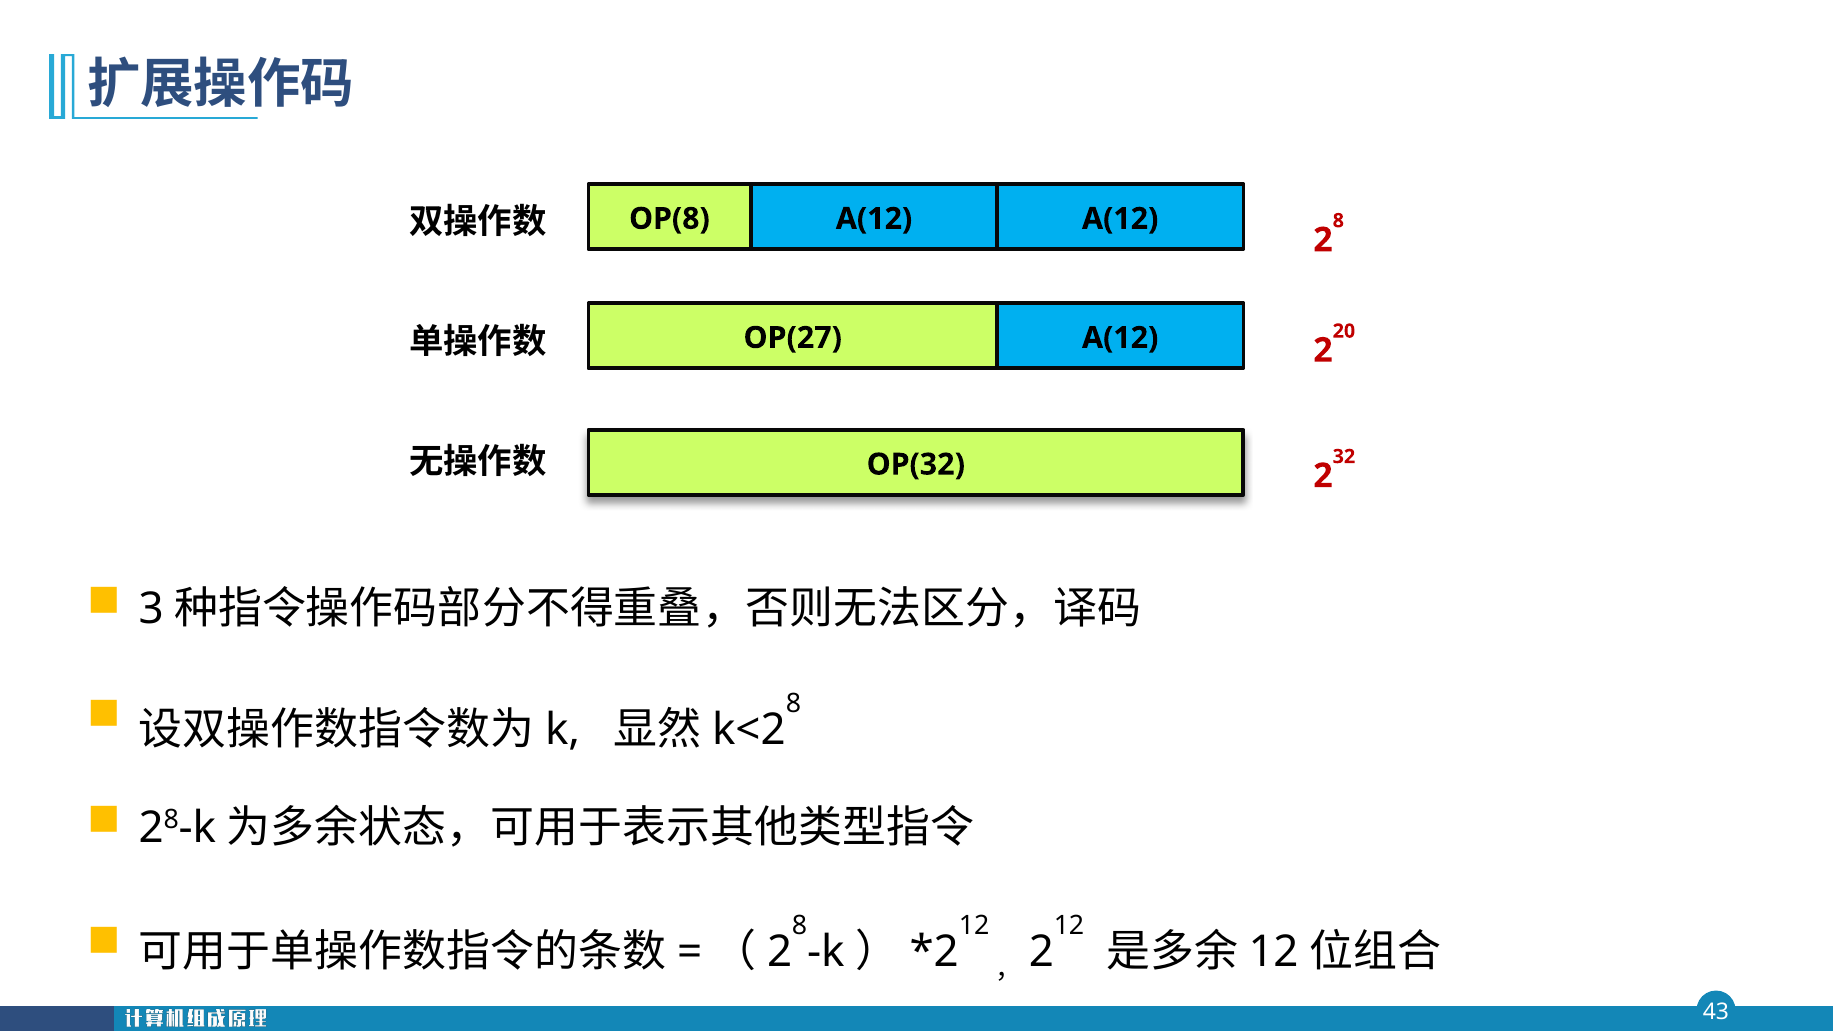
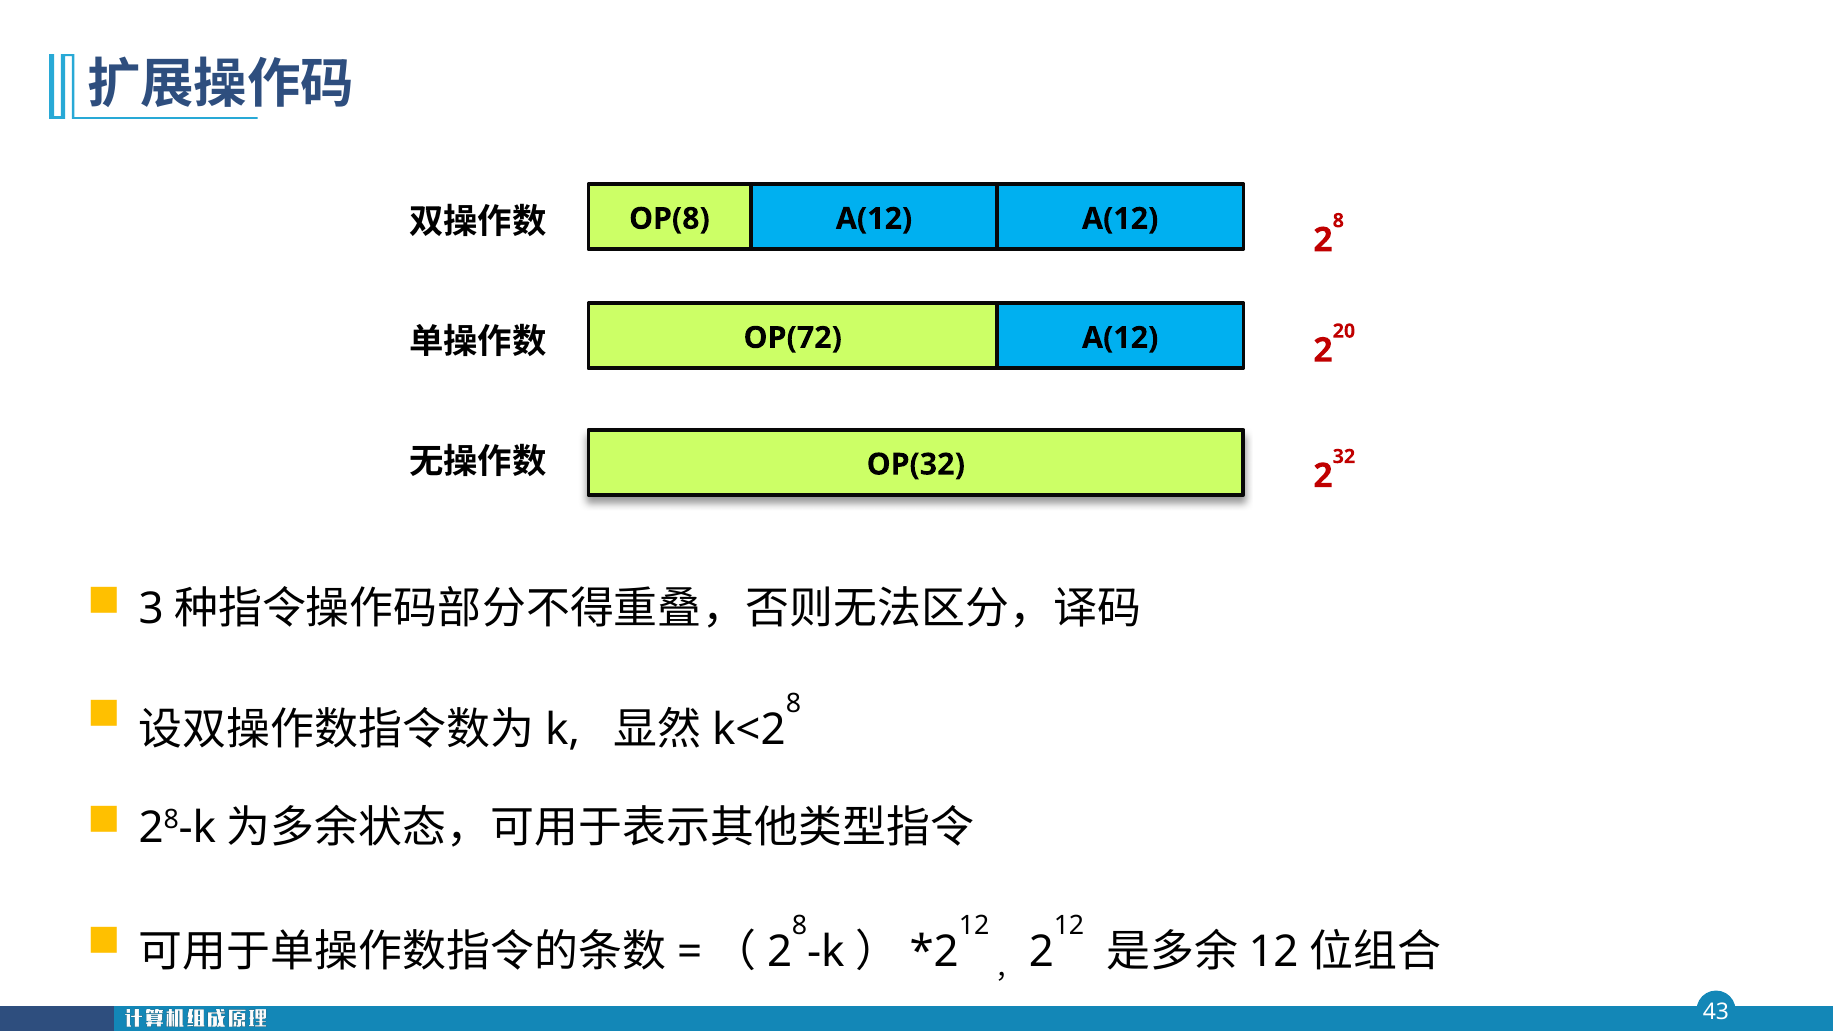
OP(27: OP(27 -> OP(72 (793, 338)
